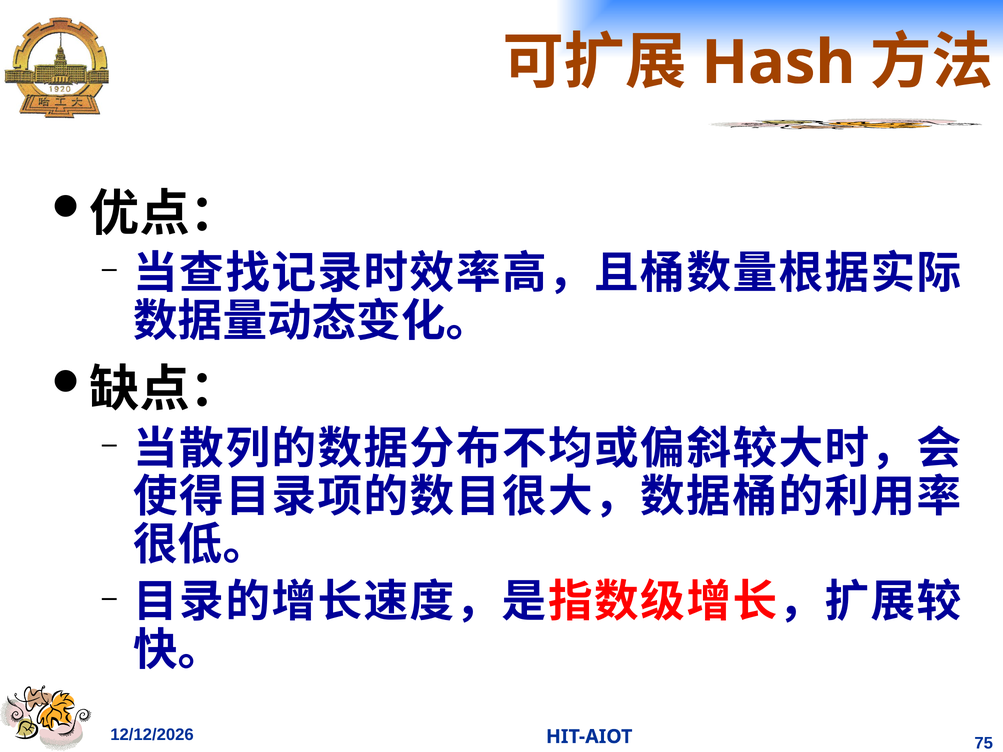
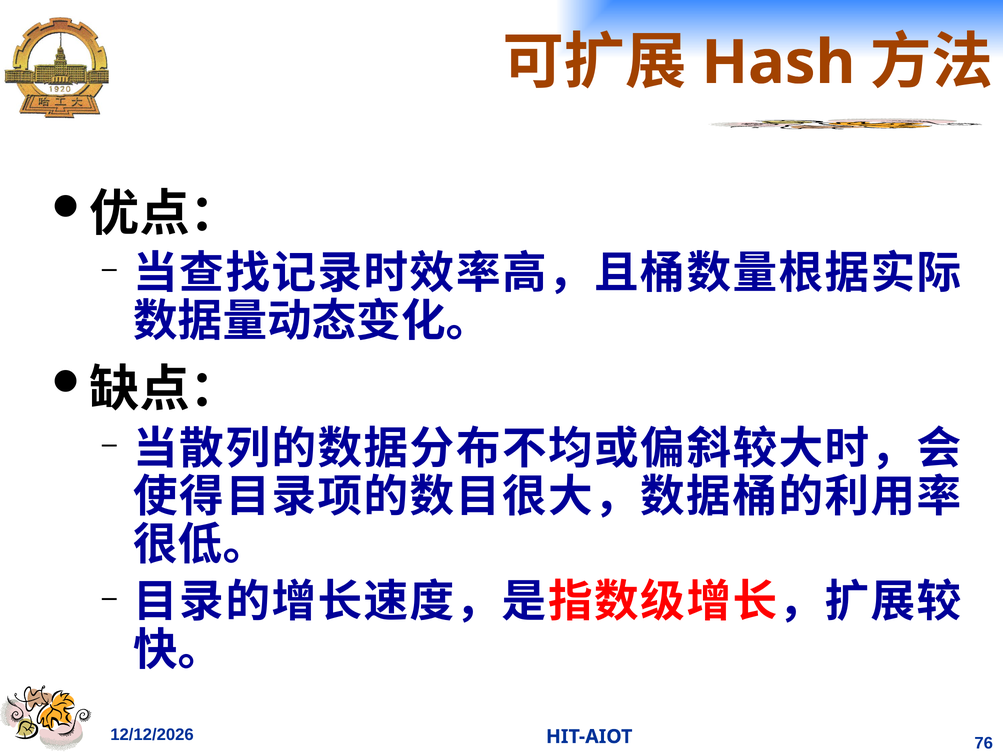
75: 75 -> 76 (984, 743)
